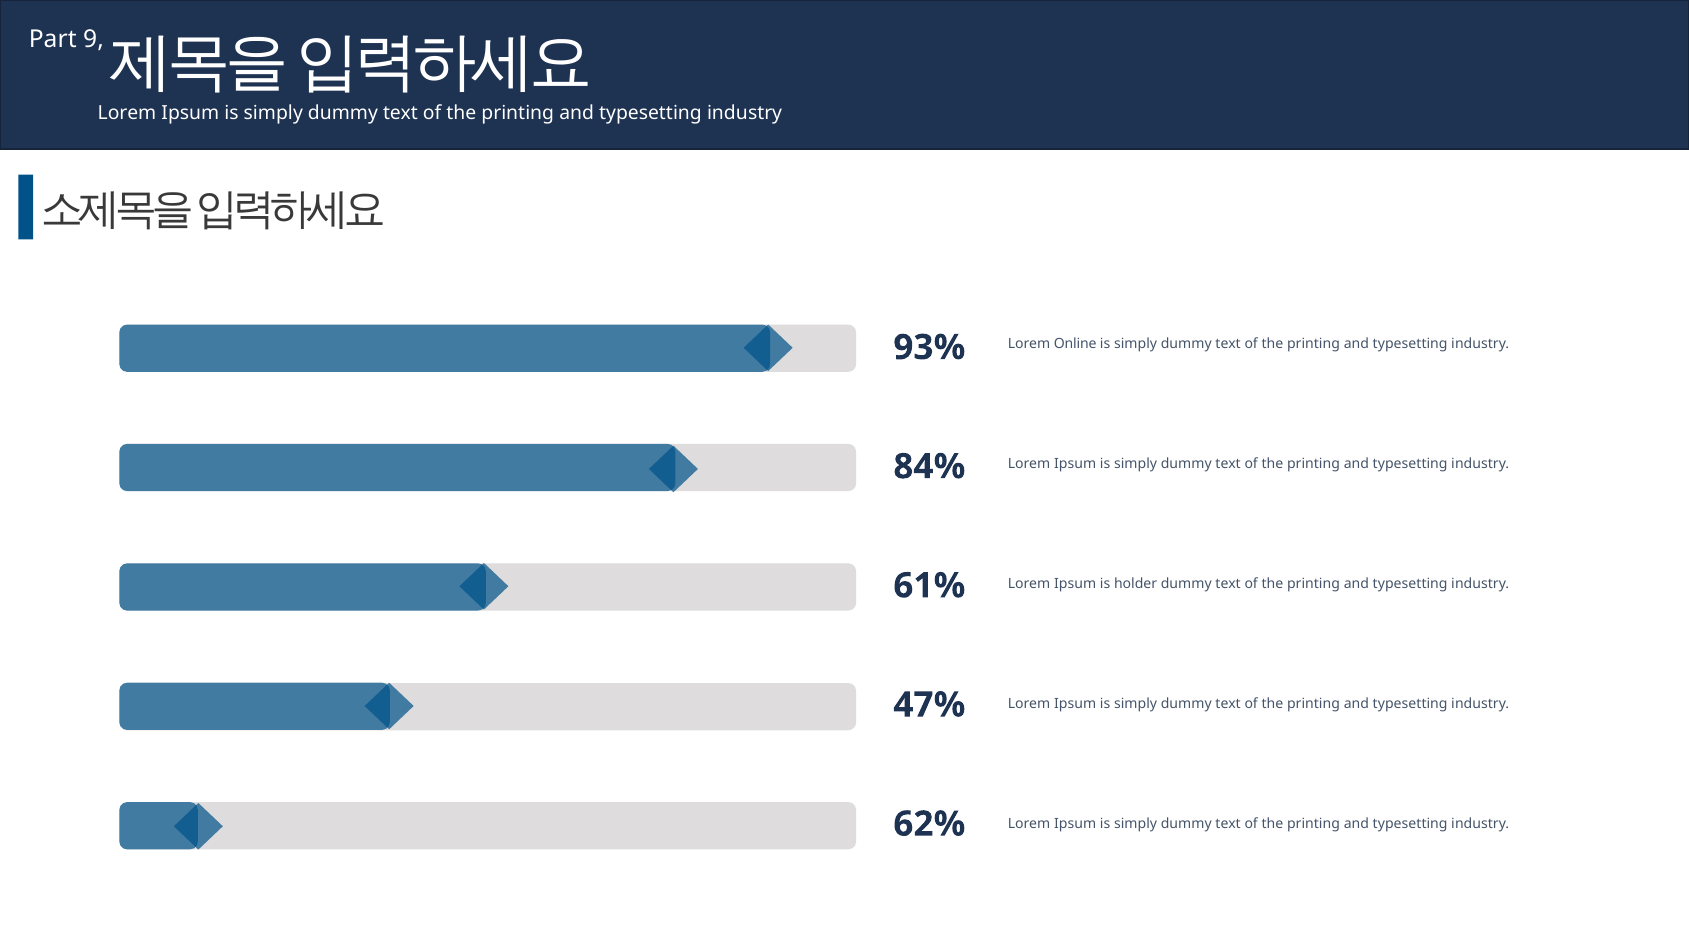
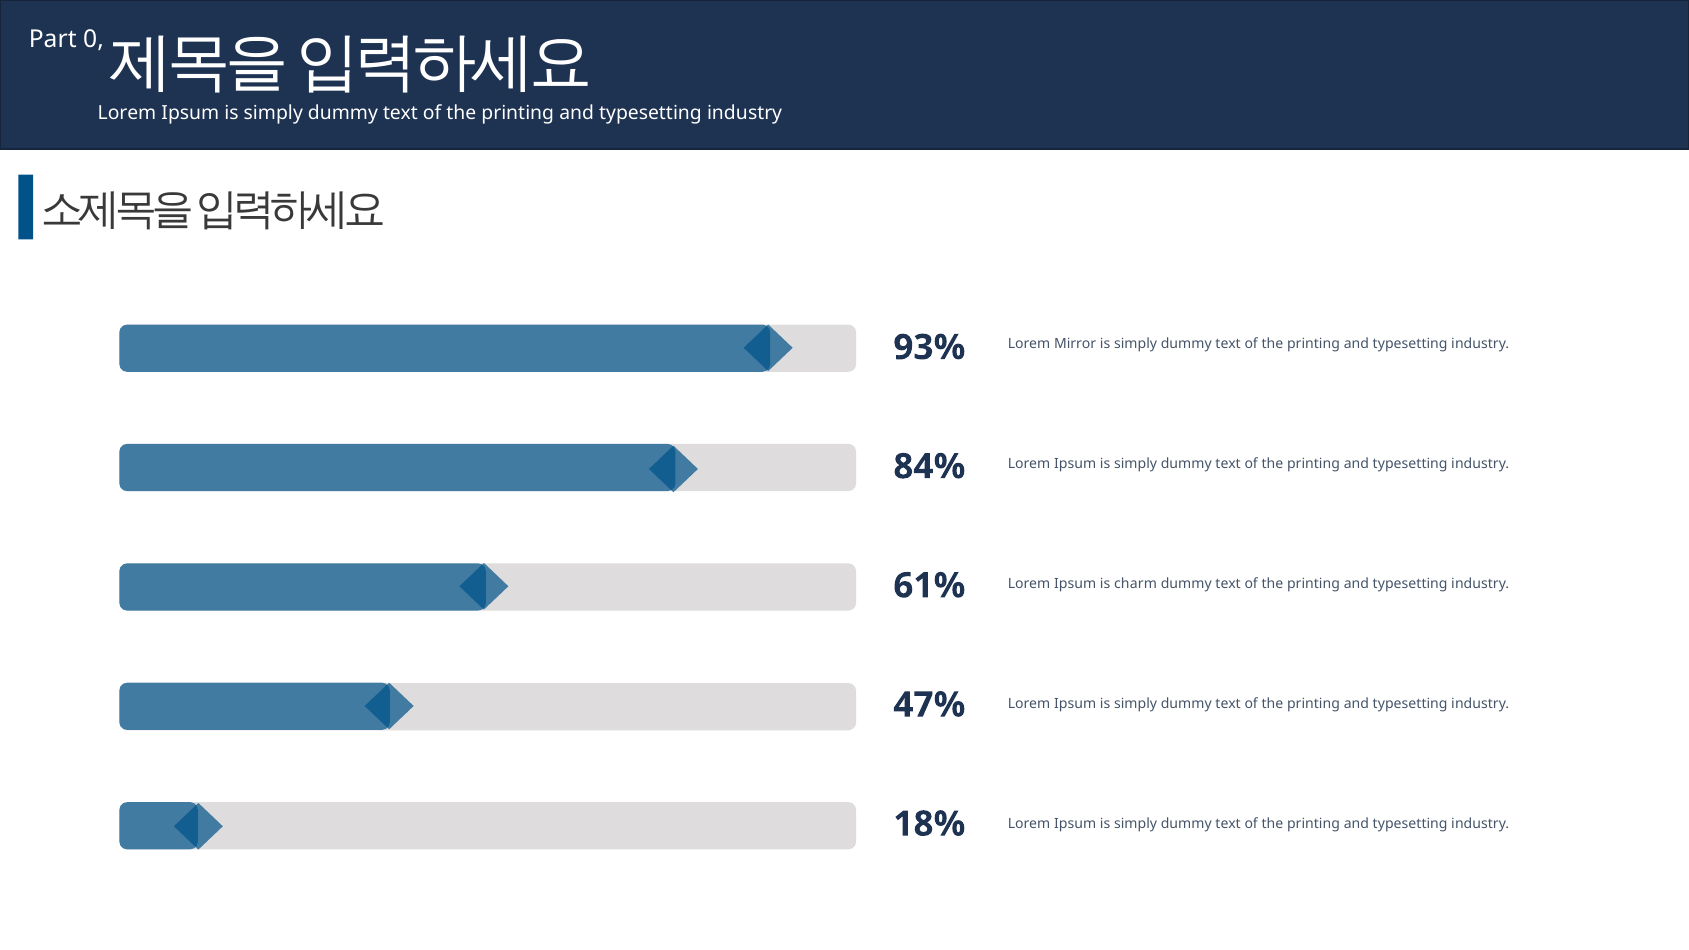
9: 9 -> 0 (94, 39)
Online: Online -> Mirror (1075, 344)
holder: holder -> charm (1136, 584)
62%: 62% -> 18% (929, 824)
